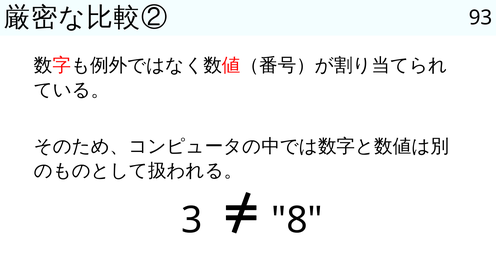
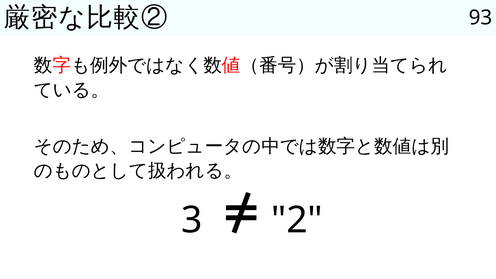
8: 8 -> 2 (297, 220)
